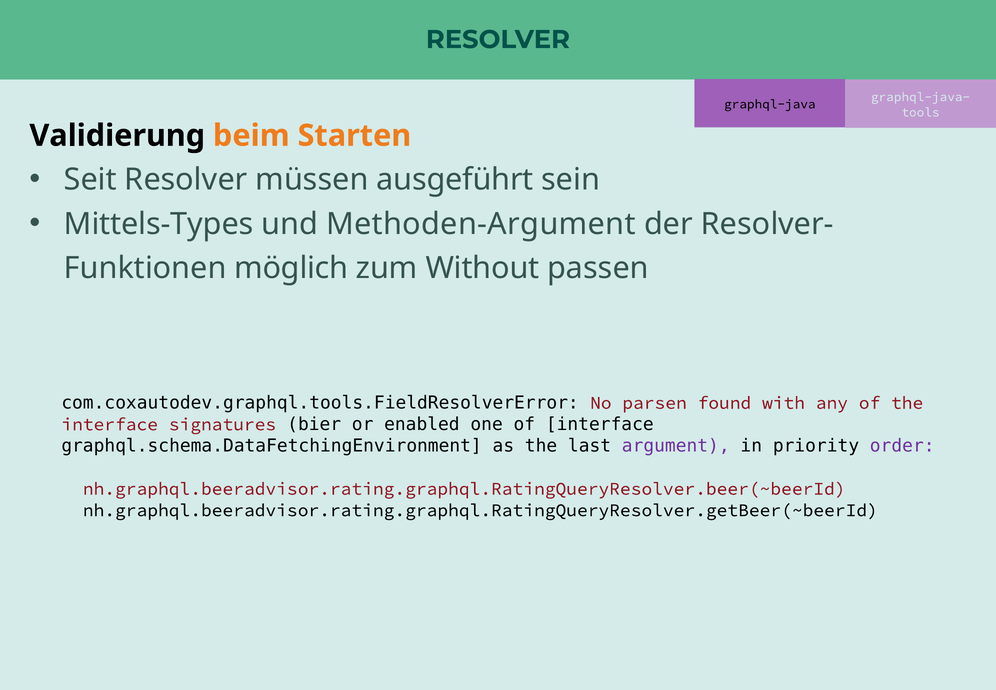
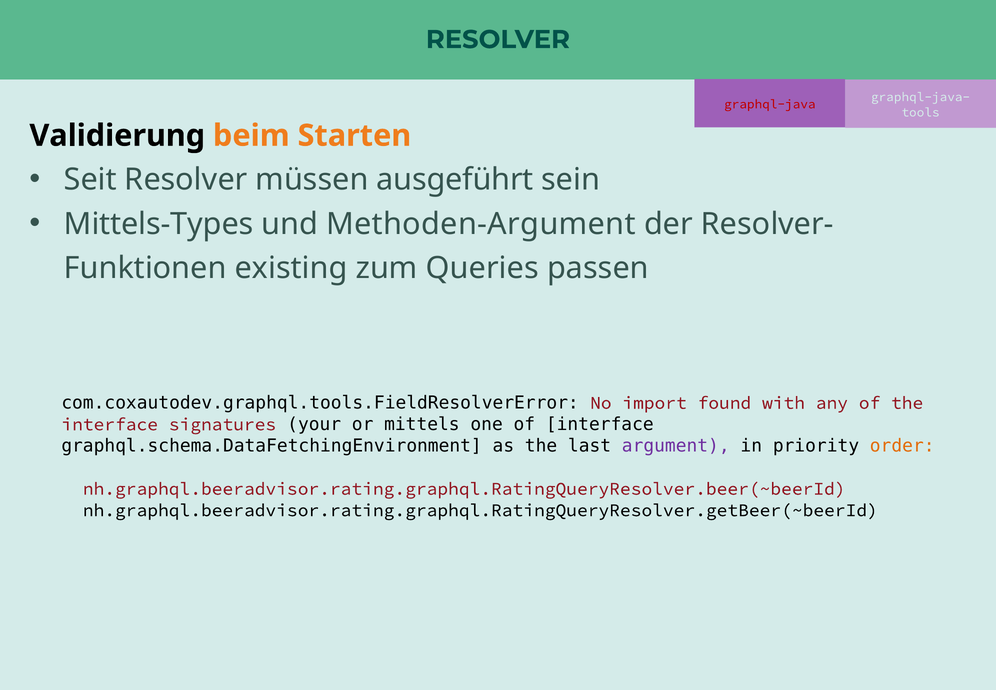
graphql-java colour: black -> red (770, 104)
möglich: möglich -> existing (291, 268)
Without: Without -> Queries (482, 268)
parsen: parsen -> import (655, 403)
bier: bier -> your (314, 424)
enabled: enabled -> mittels (422, 424)
order colour: purple -> orange (902, 446)
